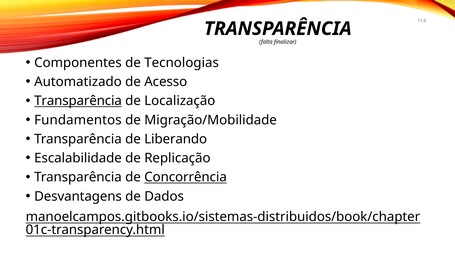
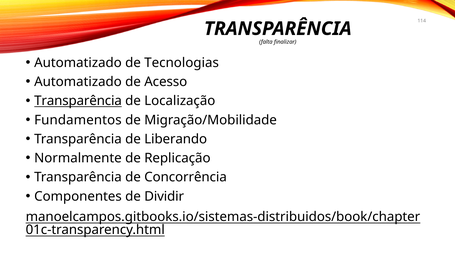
Componentes: Componentes -> Automatizado (78, 63)
Escalabilidade: Escalabilidade -> Normalmente (78, 158)
Concorrência underline: present -> none (186, 177)
Desvantagens: Desvantagens -> Componentes (78, 196)
Dados: Dados -> Dividir (164, 196)
